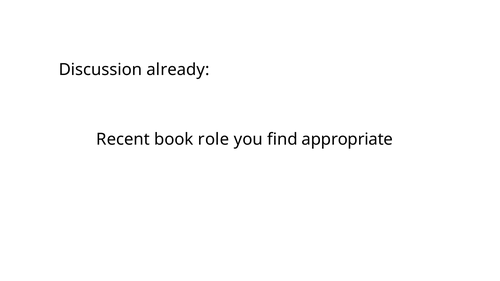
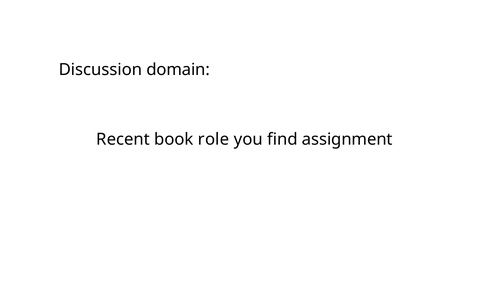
already: already -> domain (178, 70)
appropriate: appropriate -> assignment (347, 140)
